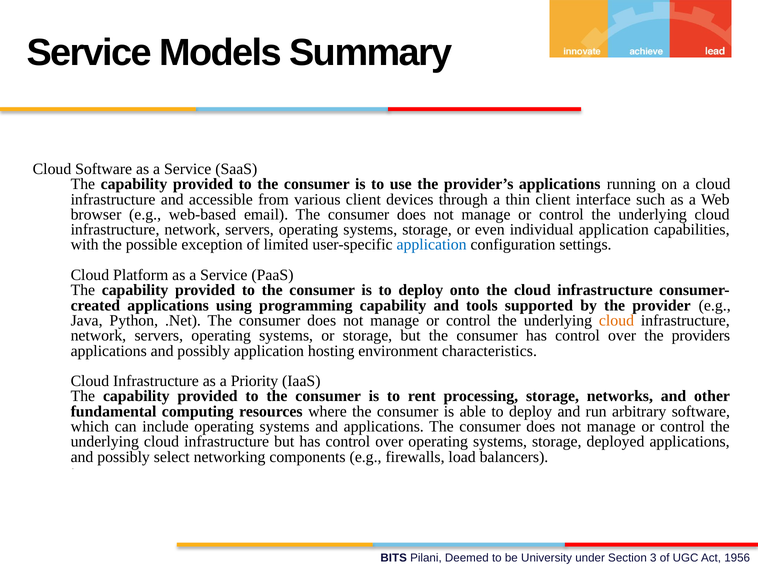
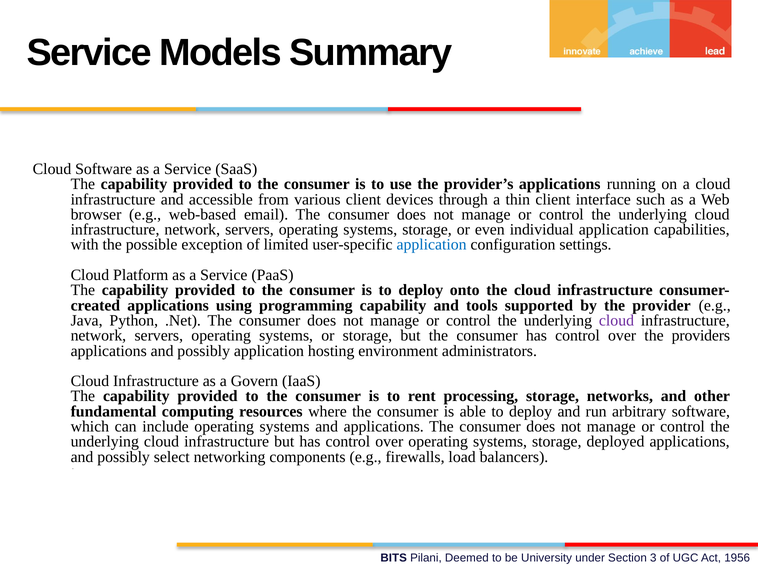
cloud colour: orange -> purple (617, 321)
characteristics: characteristics -> administrators (489, 351)
Priority: Priority -> Govern (254, 381)
